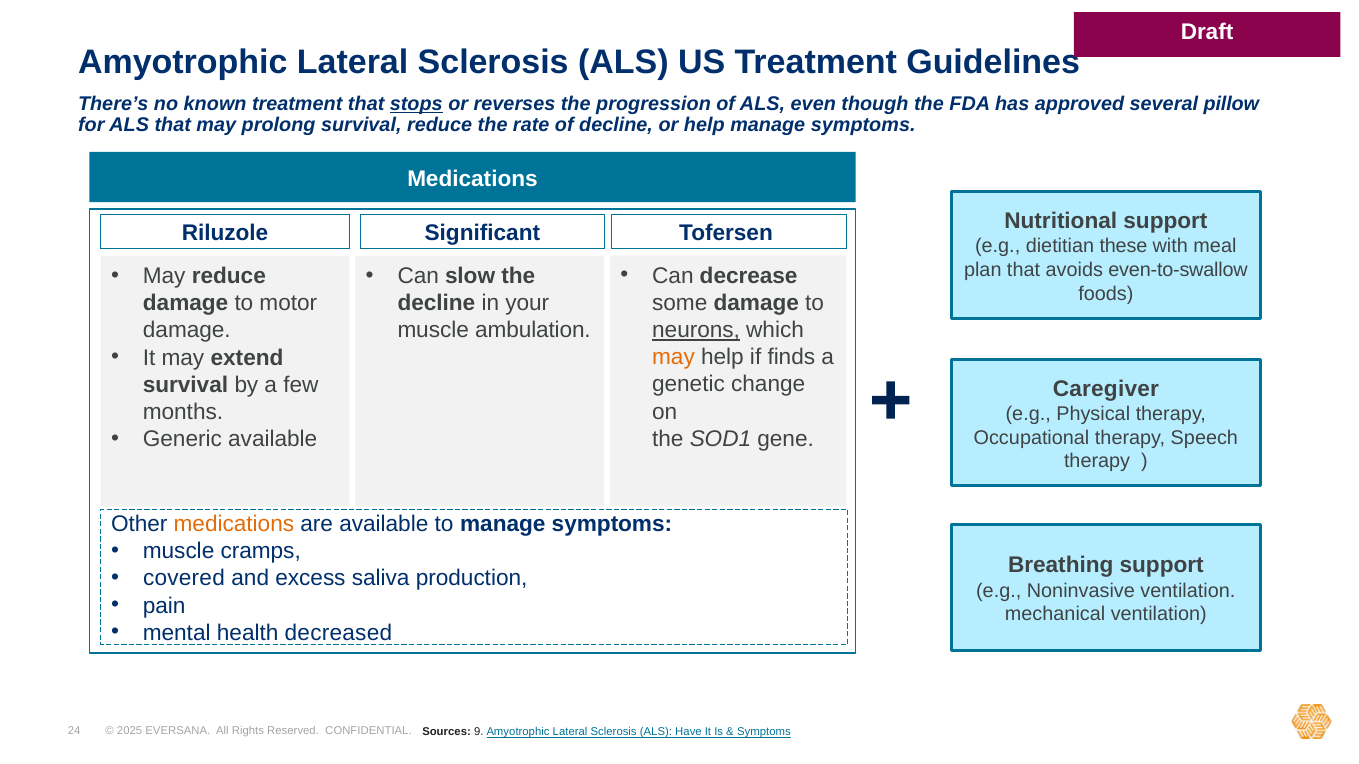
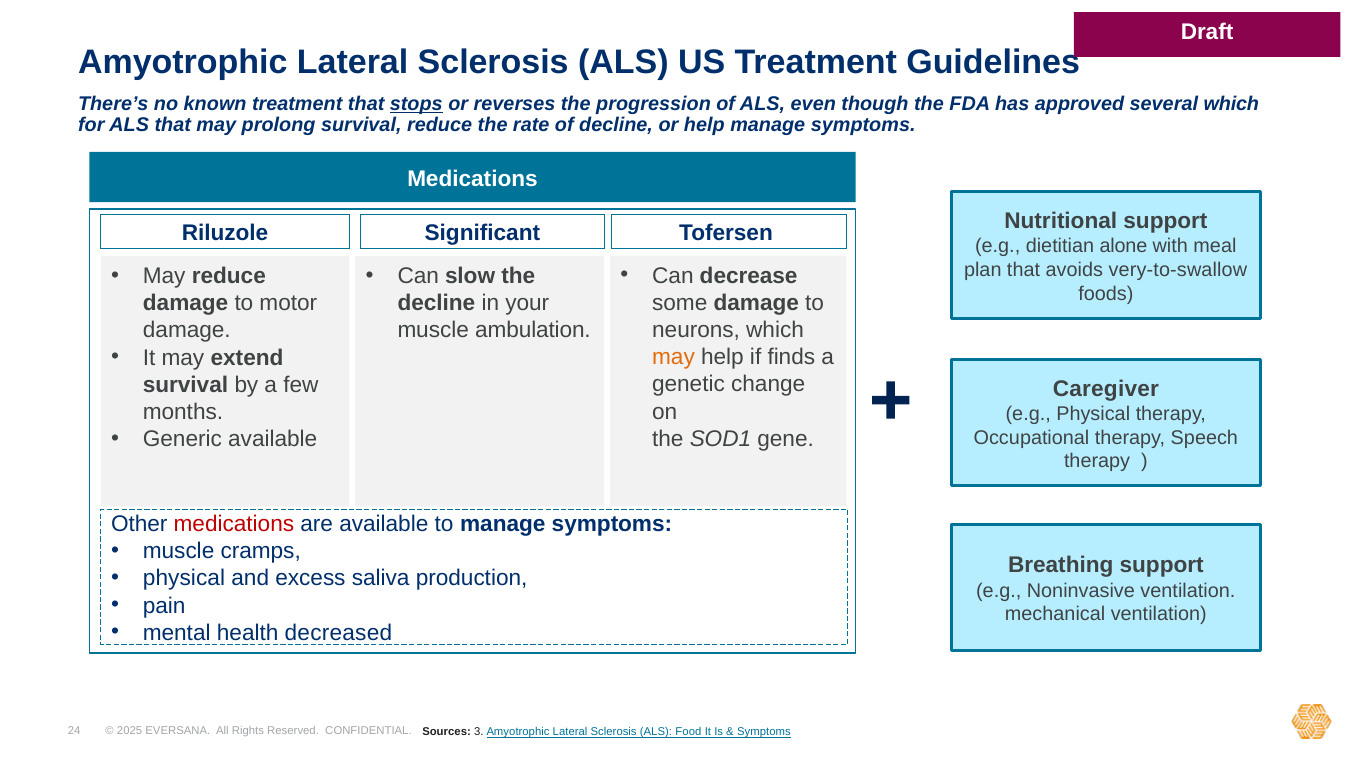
several pillow: pillow -> which (1231, 104)
these: these -> alone (1123, 246)
even-to-swallow: even-to-swallow -> very-to-swallow (1178, 270)
neurons underline: present -> none (696, 330)
medications colour: orange -> red (234, 525)
covered: covered -> physical (184, 579)
9: 9 -> 3 (479, 732)
Have: Have -> Food (688, 732)
